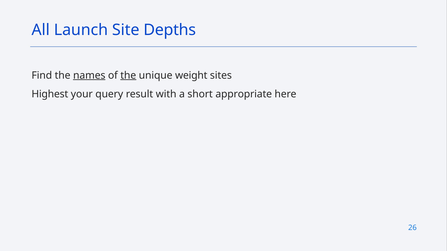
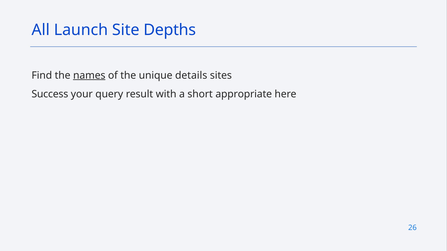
the underline: present -> none (128, 75)
weight: weight -> details (191, 75)
Highest: Highest -> Success (50, 94)
